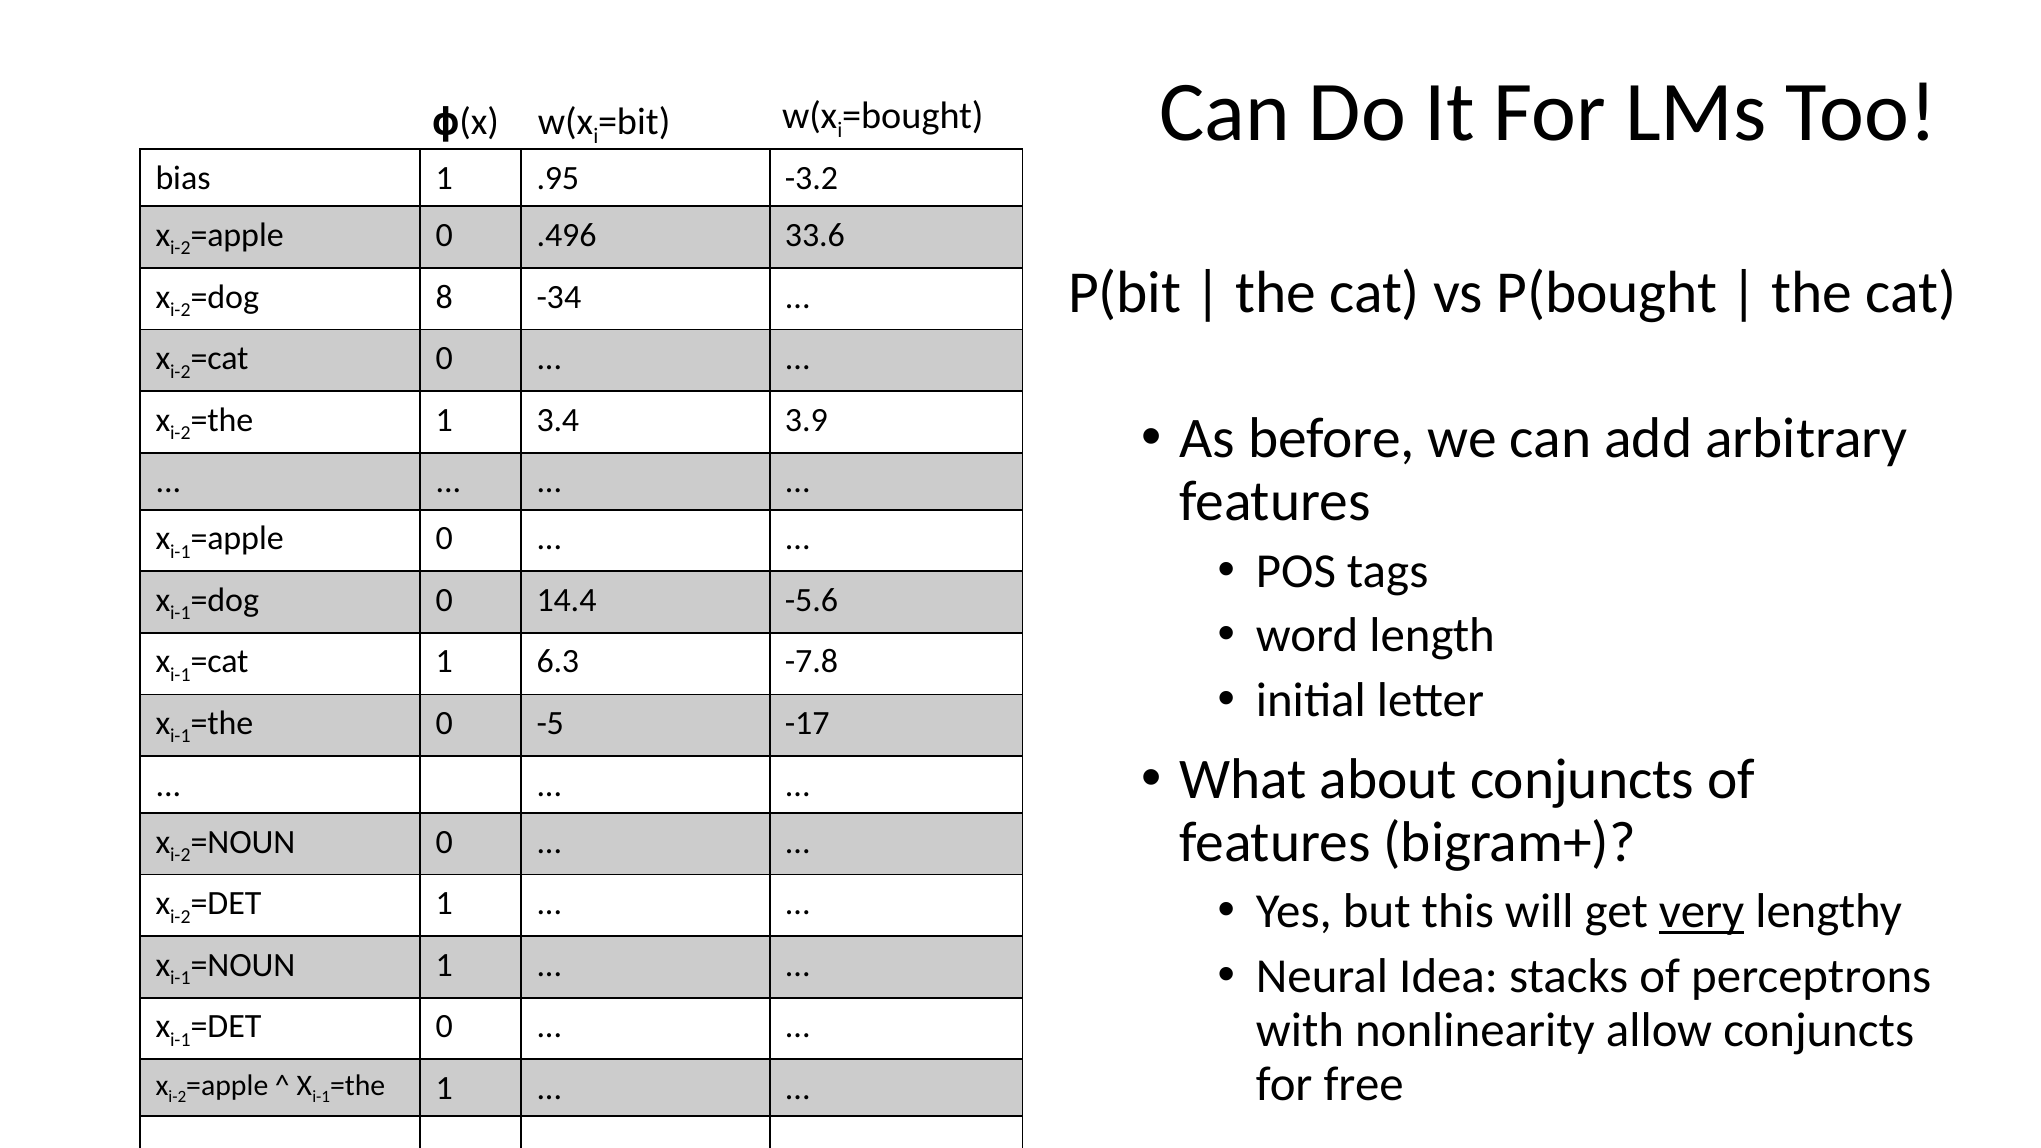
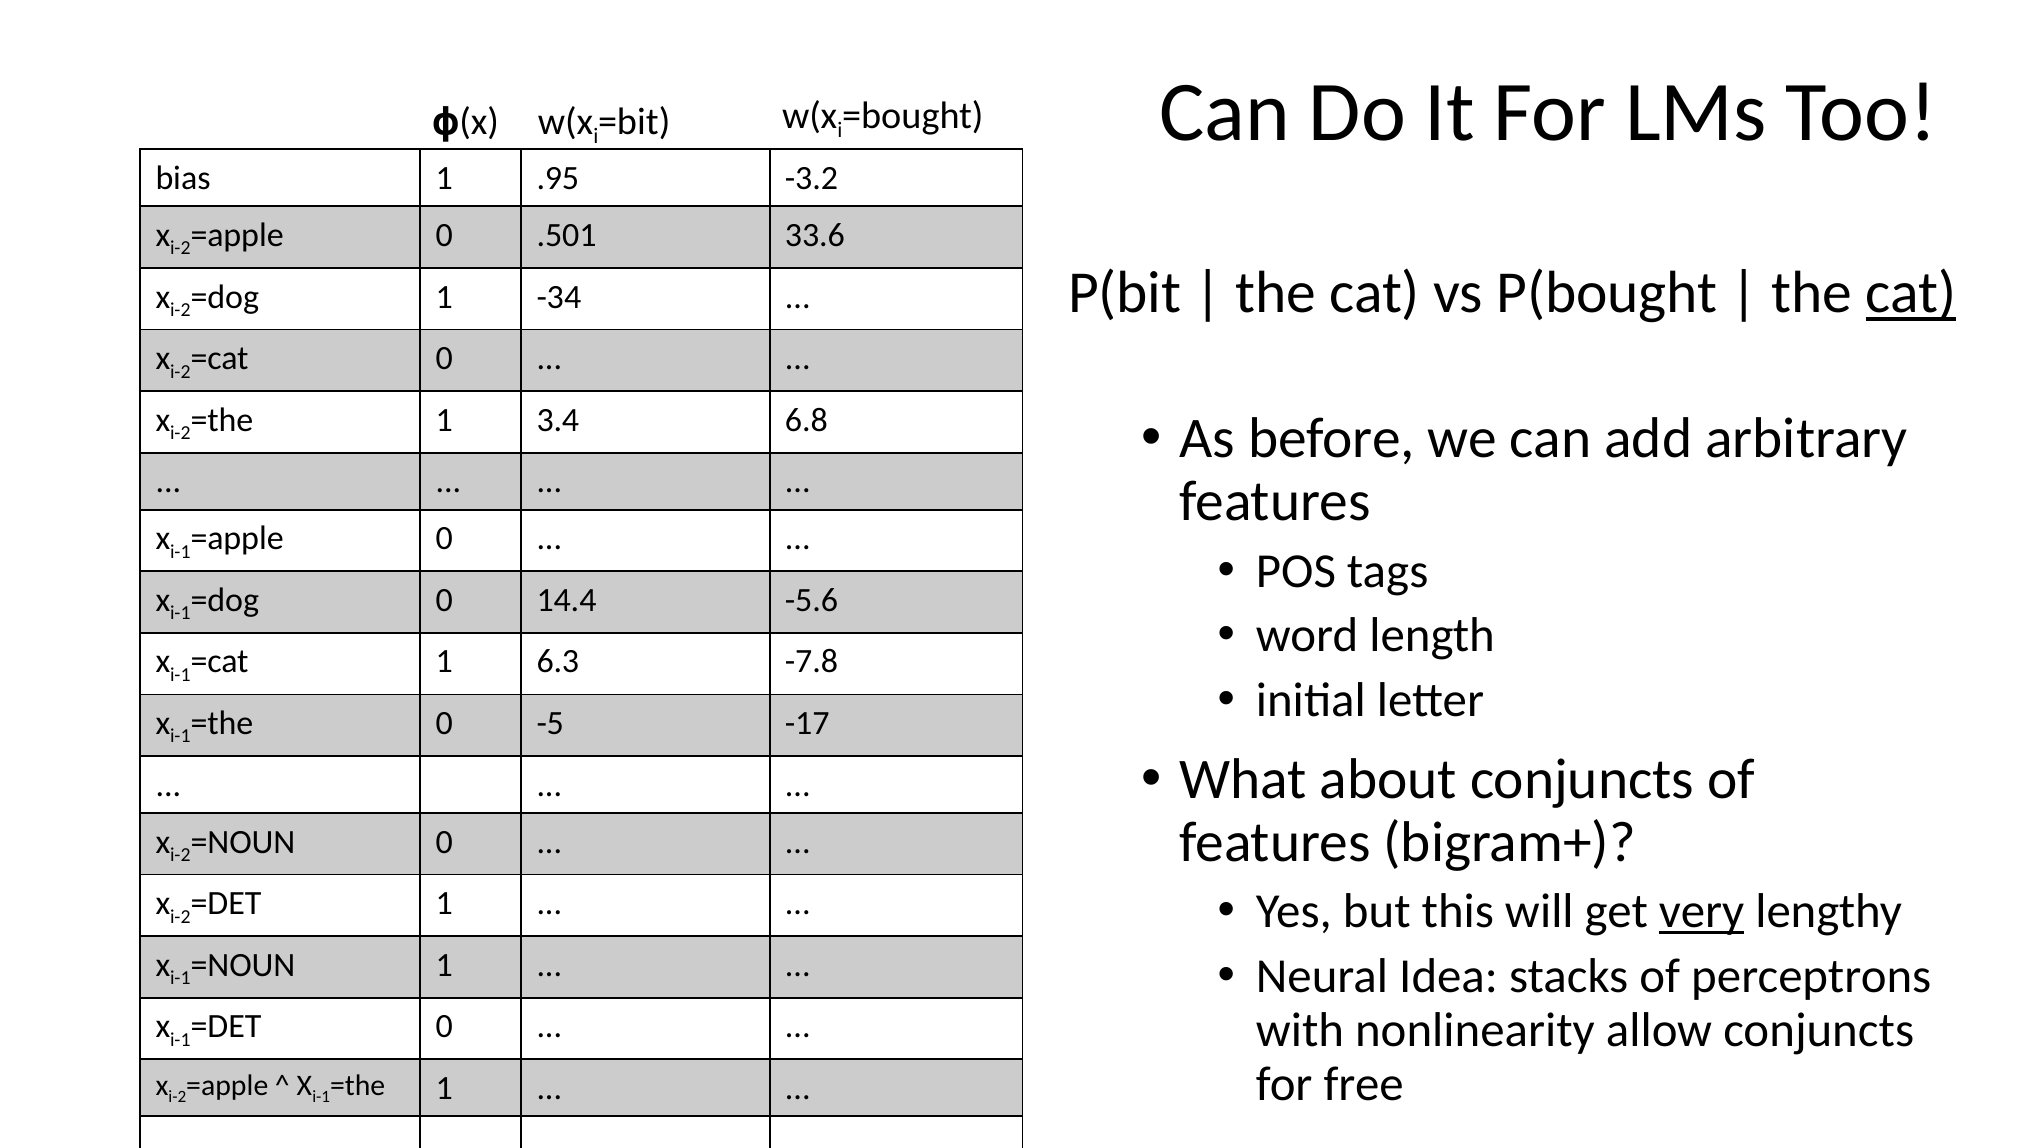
.496: .496 -> .501 (567, 235)
cat underline: none -> present (1911, 293)
8: 8 -> 1 (444, 297)
3.9: 3.9 -> 6.8 (806, 420)
